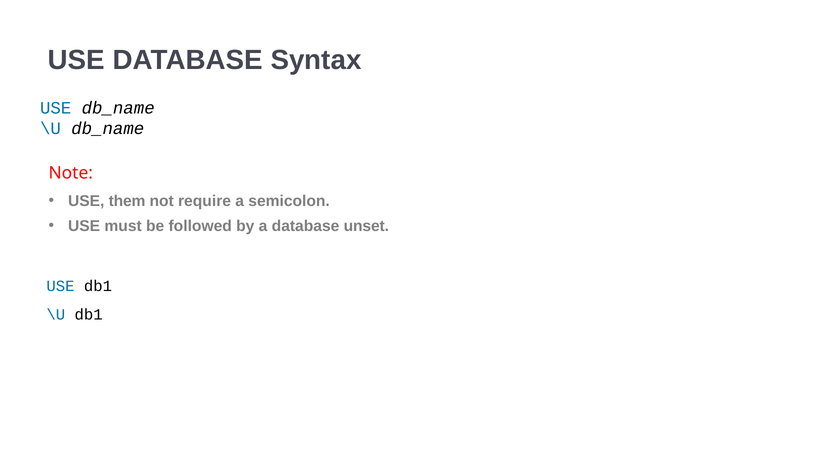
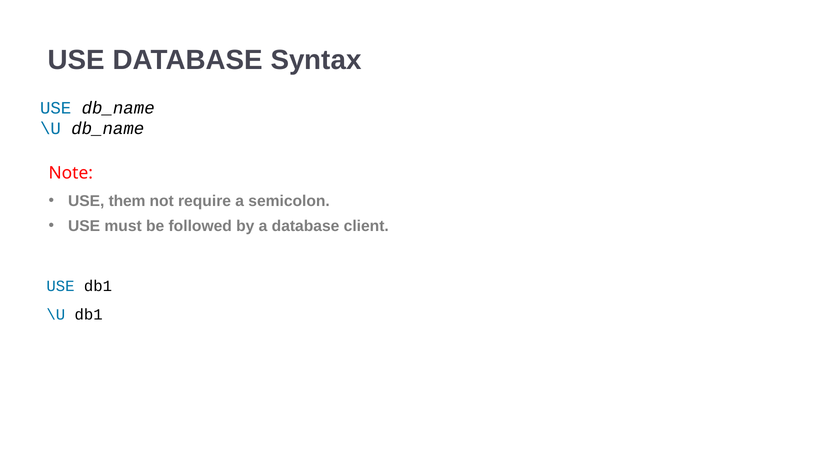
unset: unset -> client (366, 226)
